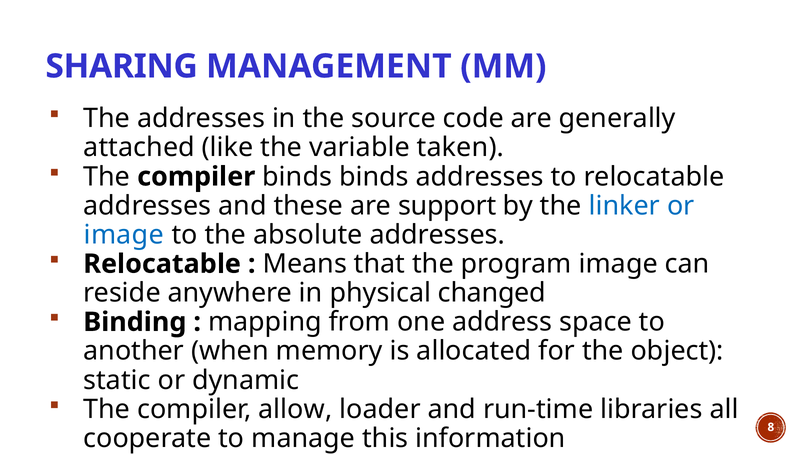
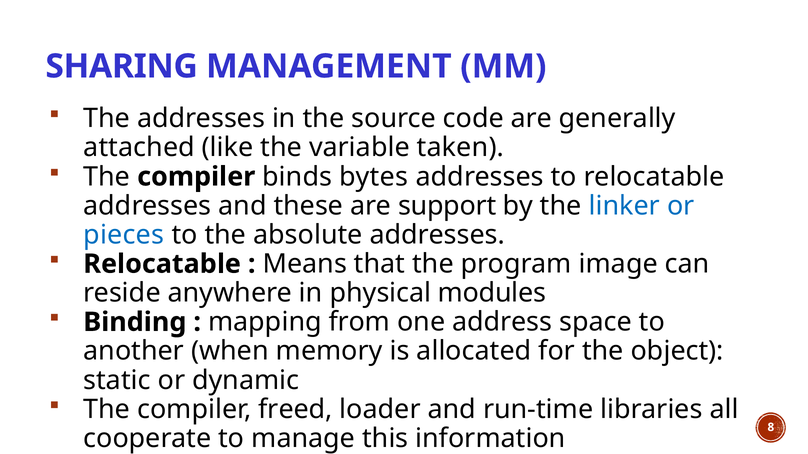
binds binds: binds -> bytes (374, 177)
image: image -> pieces (124, 235)
changed: changed -> modules (492, 293)
allow: allow -> freed (295, 410)
